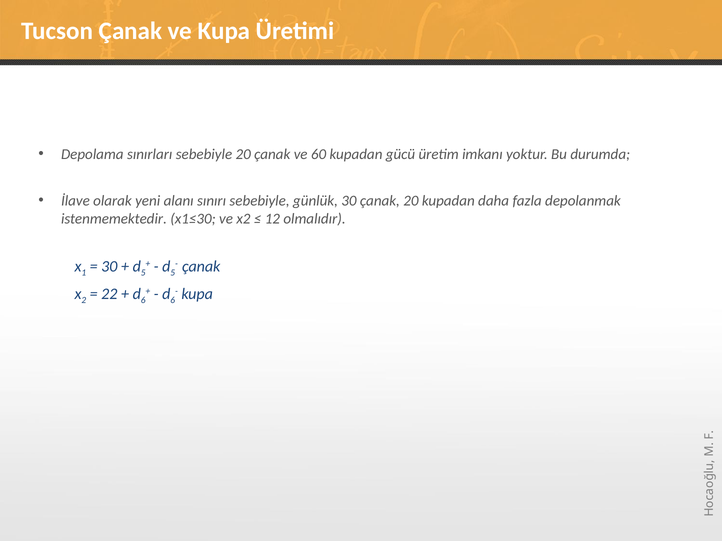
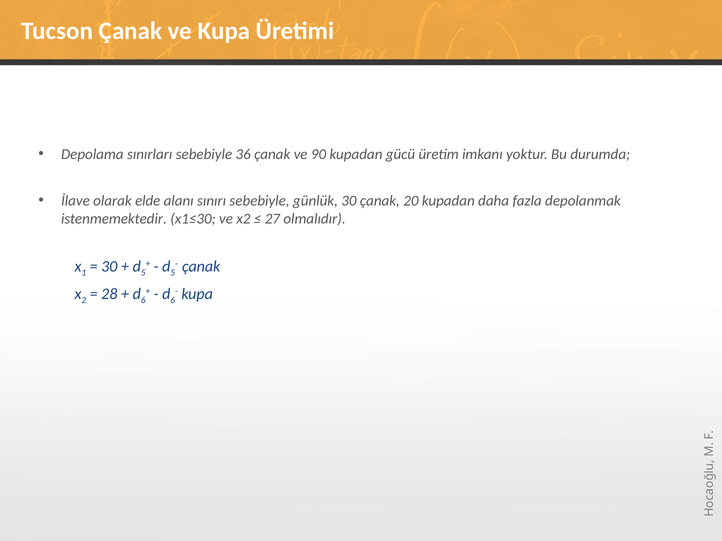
sebebiyle 20: 20 -> 36 (243, 154)
60: 60 -> 90 (319, 154)
yeni: yeni -> elde (148, 201)
12: 12 -> 27 (272, 219)
22: 22 -> 28 (109, 294)
